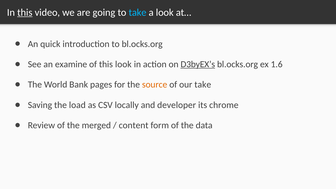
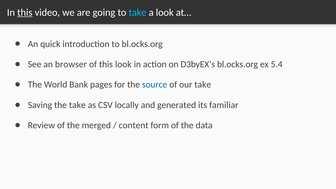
examine: examine -> browser (71, 64)
D3byEX’s underline: present -> none (198, 64)
1.6: 1.6 -> 5.4 (277, 64)
source colour: orange -> blue (155, 85)
the load: load -> take (77, 105)
developer: developer -> generated (177, 105)
chrome: chrome -> familiar (224, 105)
